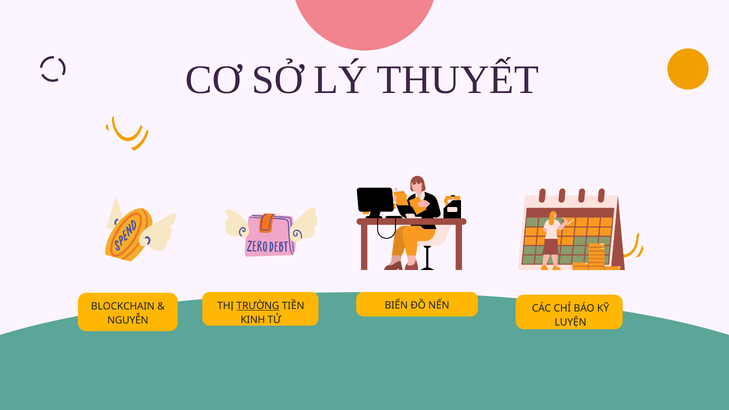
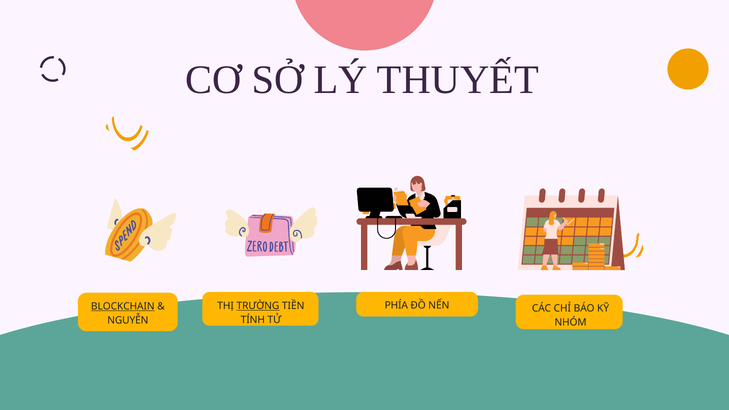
BIẾN: BIẾN -> PHÍA (396, 306)
BLOCKCHAIN underline: none -> present (123, 306)
KINH: KINH -> TÍNH (253, 320)
LUYỆN: LUYỆN -> NHÓM (571, 323)
